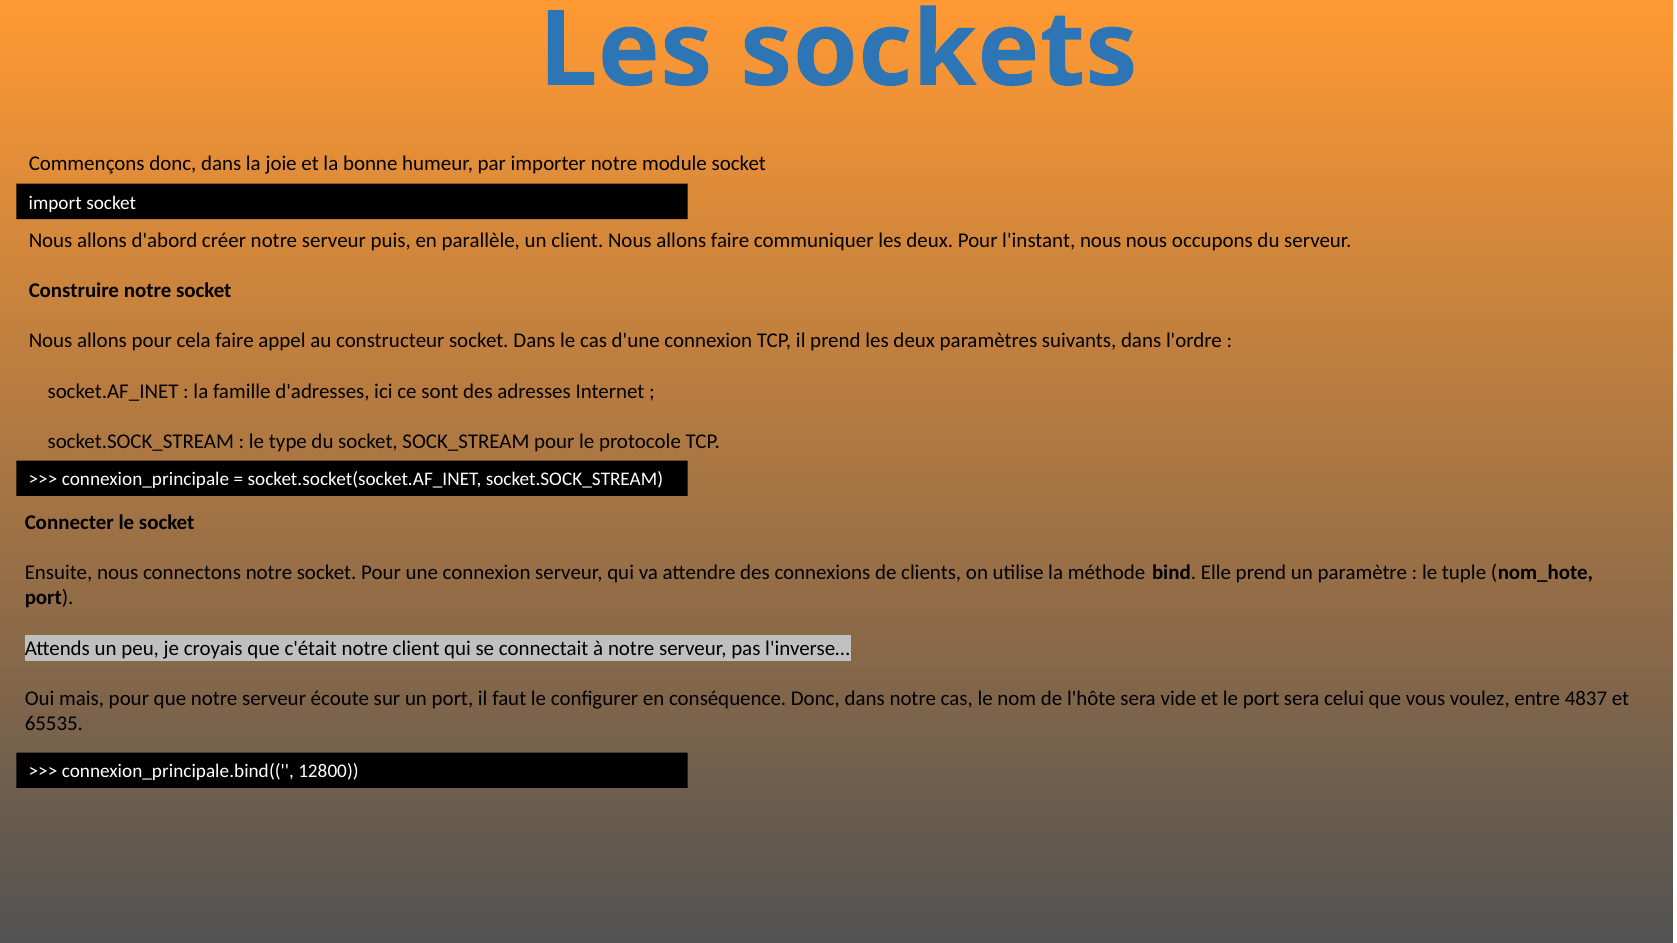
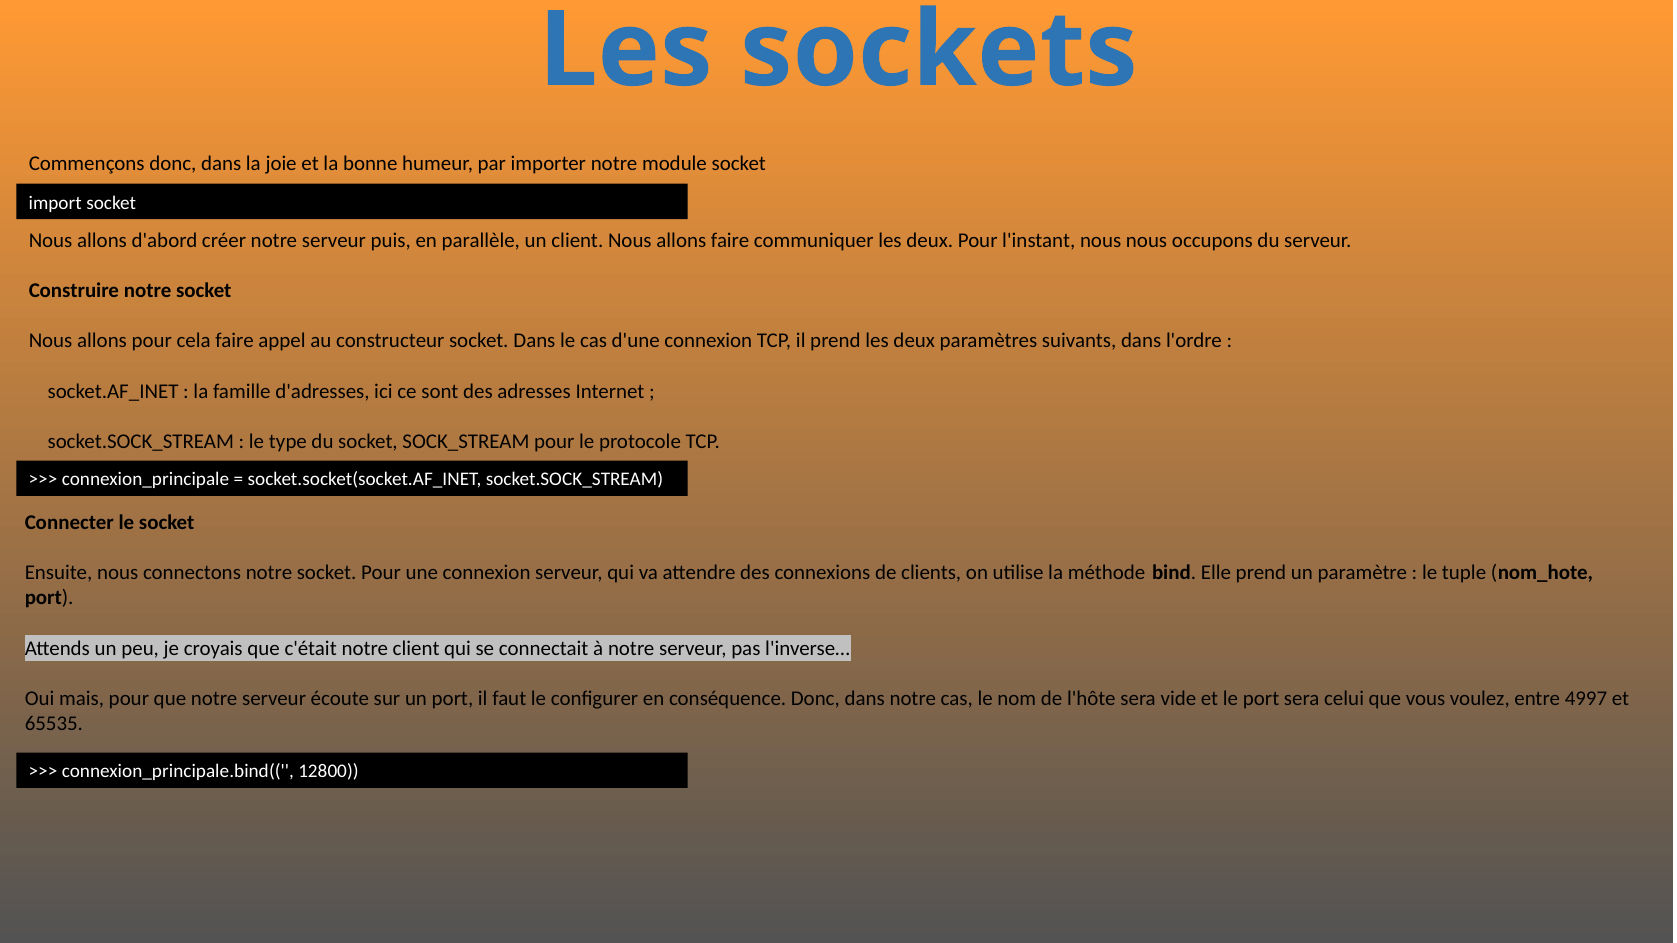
4837: 4837 -> 4997 (1586, 699)
